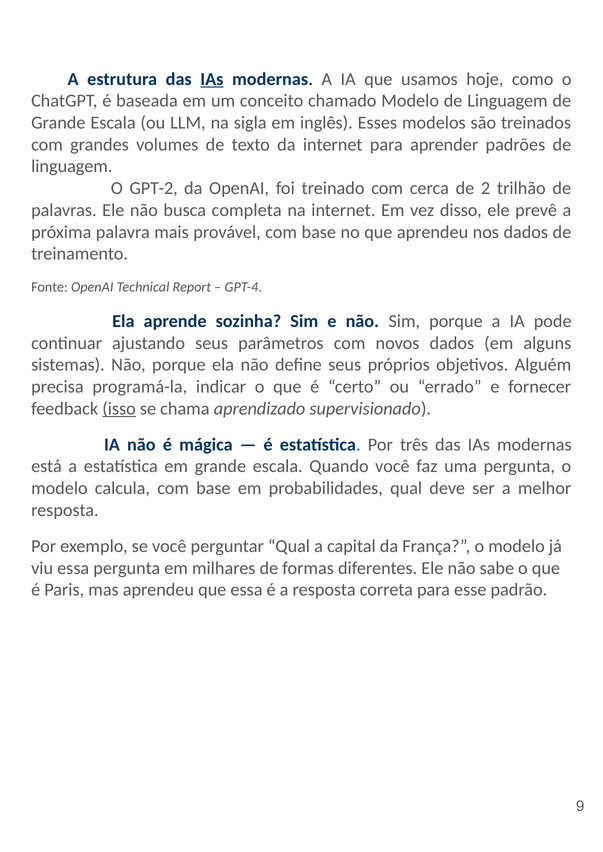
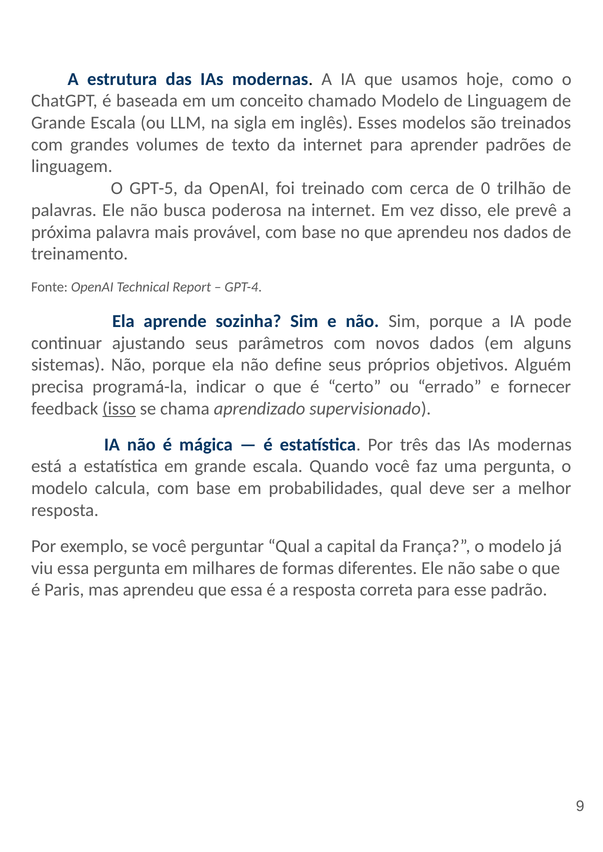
IAs underline: present -> none (212, 79)
GPT-2: GPT-2 -> GPT-5 (154, 188)
2: 2 -> 0 (486, 188)
completa: completa -> poderosa (247, 210)
